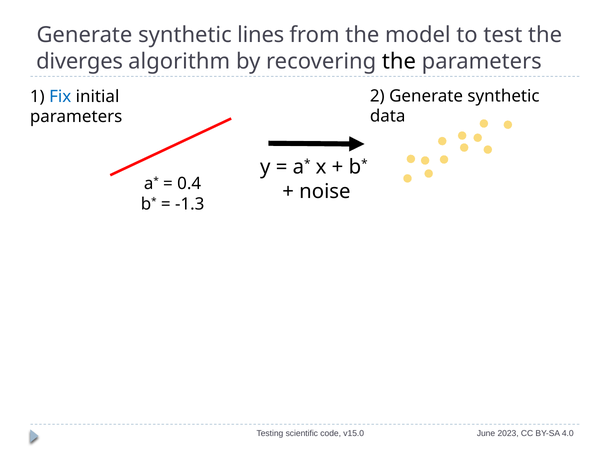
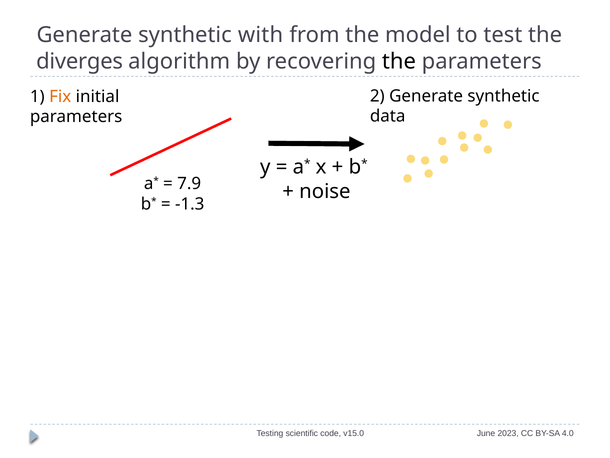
lines: lines -> with (261, 35)
Fix colour: blue -> orange (60, 96)
0.4: 0.4 -> 7.9 (189, 184)
